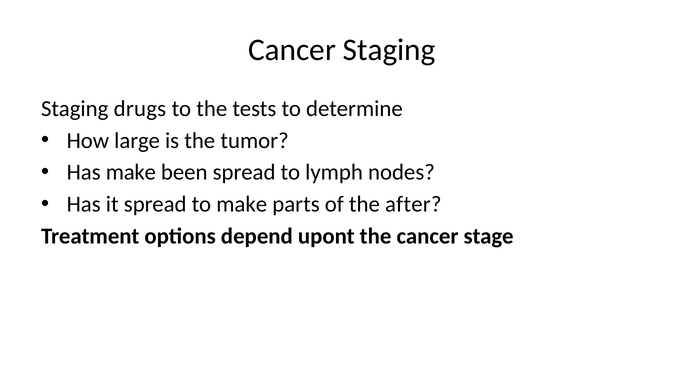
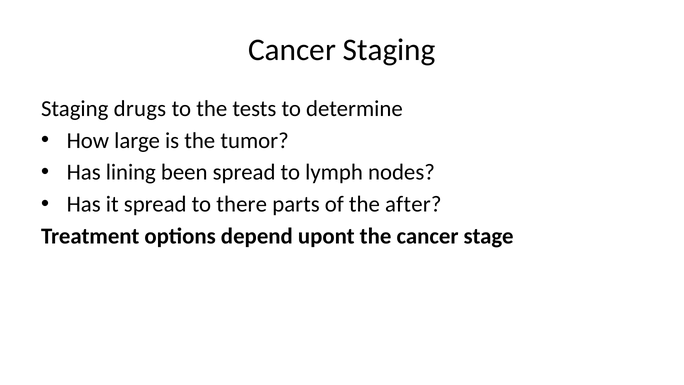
Has make: make -> lining (131, 172)
to make: make -> there (242, 204)
